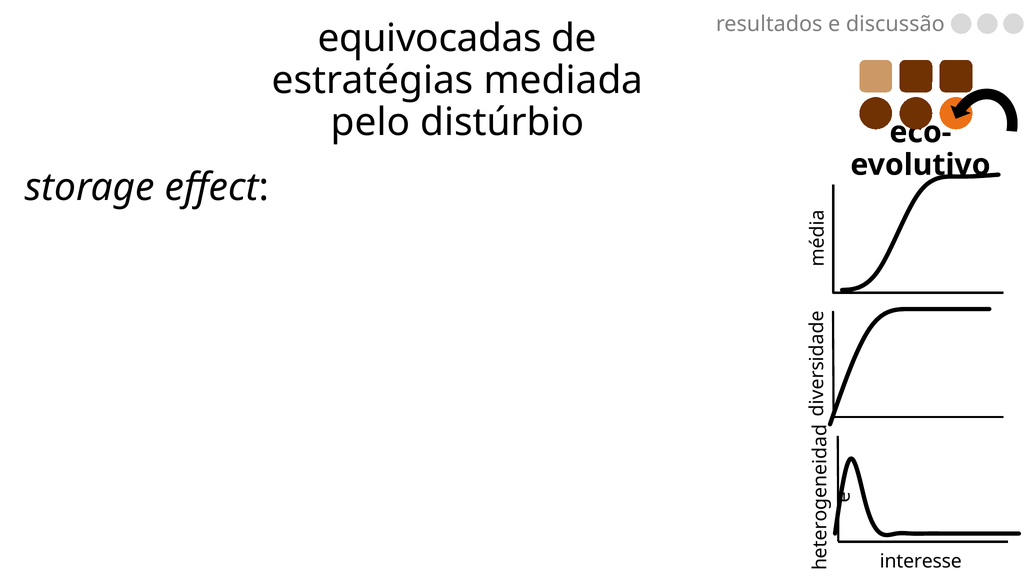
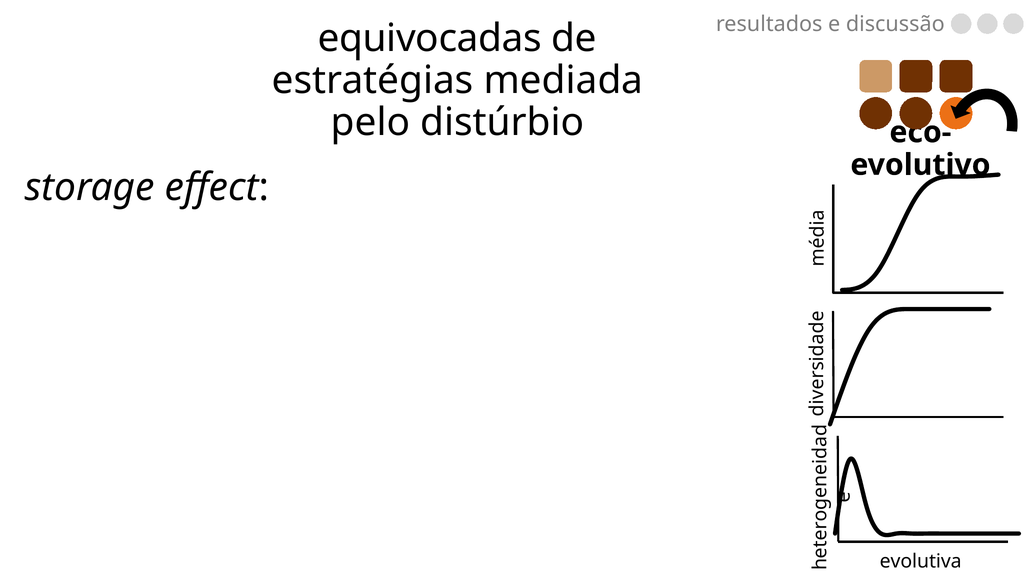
interesse: interesse -> evolutiva (921, 561)
